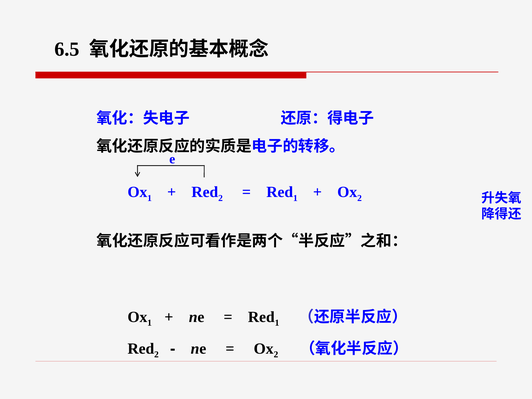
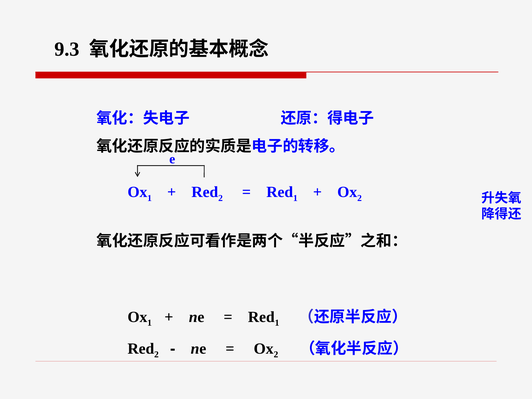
6.5: 6.5 -> 9.3 (67, 49)
